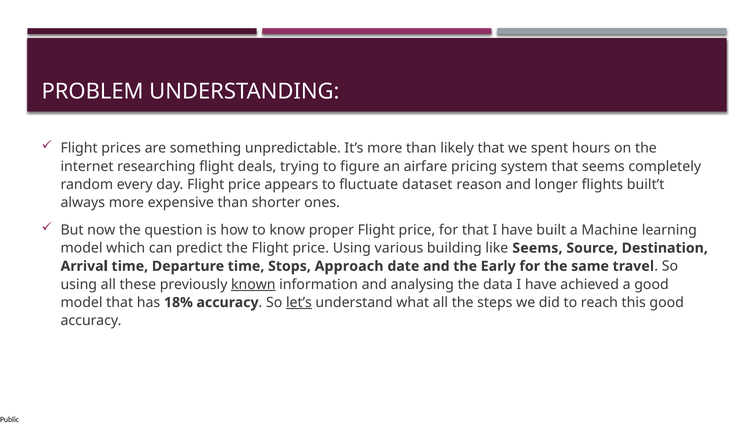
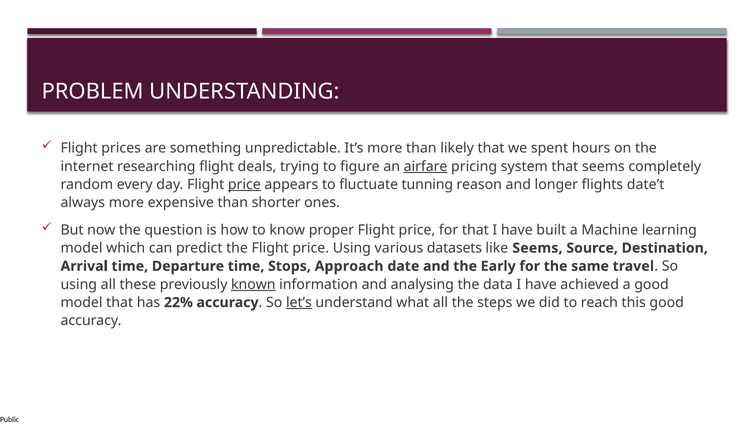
airfare underline: none -> present (426, 166)
price underline: none -> present (244, 185)
dataset: dataset -> tunning (427, 185)
built’t: built’t -> date’t (646, 185)
building: building -> datasets (454, 248)
18%: 18% -> 22% (178, 303)
